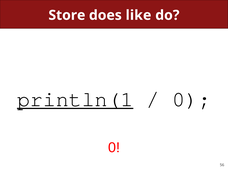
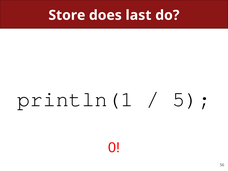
like: like -> last (138, 15)
println(1 underline: present -> none (75, 99)
0: 0 -> 5 (192, 99)
